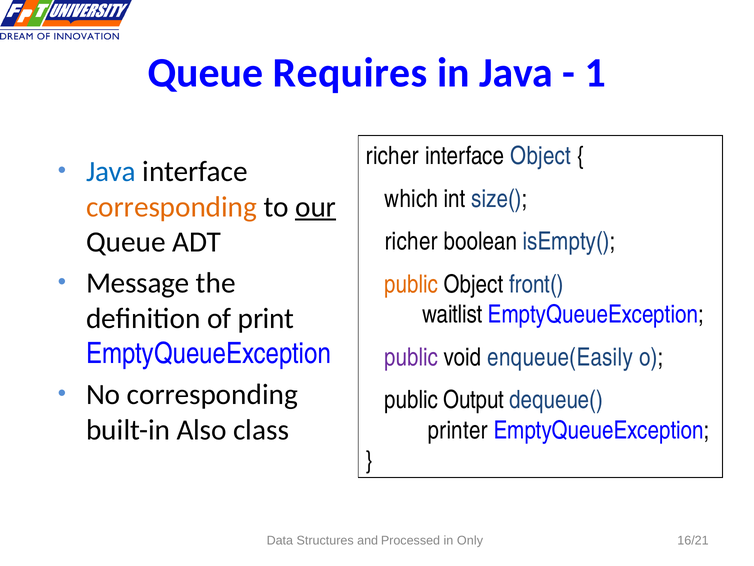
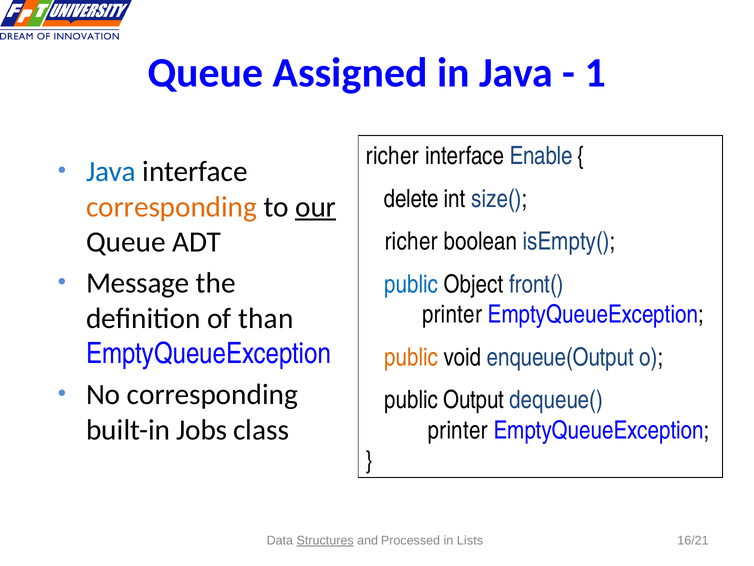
Requires: Requires -> Assigned (350, 73)
interface Object: Object -> Enable (541, 156)
which: which -> delete (411, 199)
public colour: orange -> blue (411, 284)
waitlist: waitlist -> printer (452, 314)
print: print -> than (266, 318)
public colour: purple -> orange (411, 357)
enqueue(Easily: enqueue(Easily -> enqueue(Output (560, 357)
Also: Also -> Jobs (202, 430)
Structures underline: none -> present (325, 540)
Only: Only -> Lists (470, 540)
